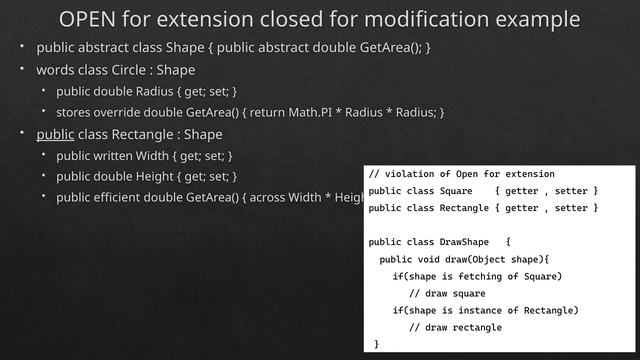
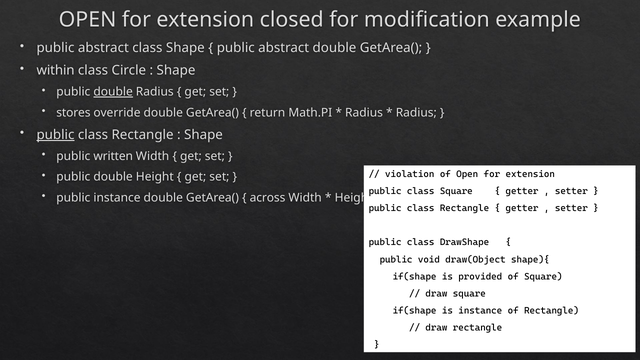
words: words -> within (56, 70)
double underline: none -> present (113, 92)
public efficient: efficient -> instance (117, 198)
fetching: fetching -> provided (480, 277)
